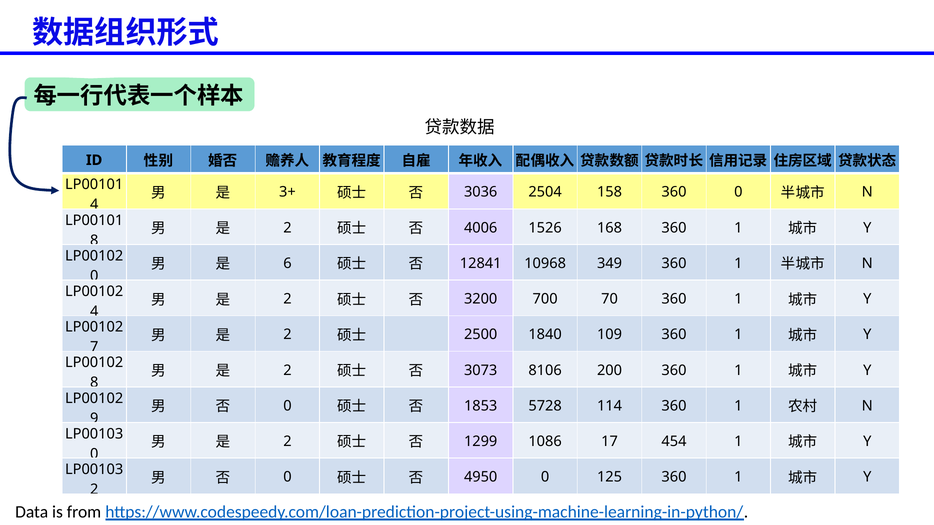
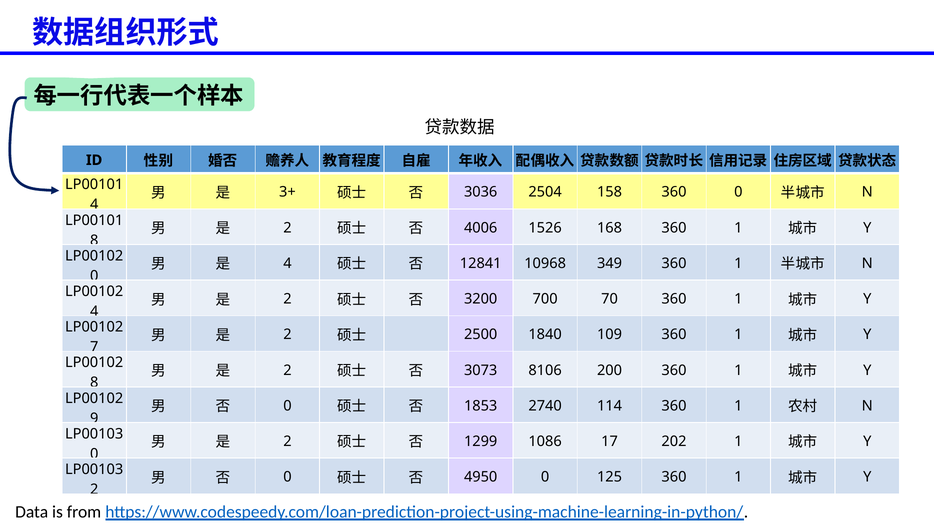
6: 6 -> 4 (287, 264)
5728: 5728 -> 2740 (545, 406)
454: 454 -> 202 (674, 442)
